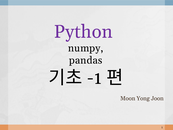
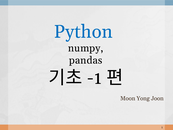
Python colour: purple -> blue (83, 32)
